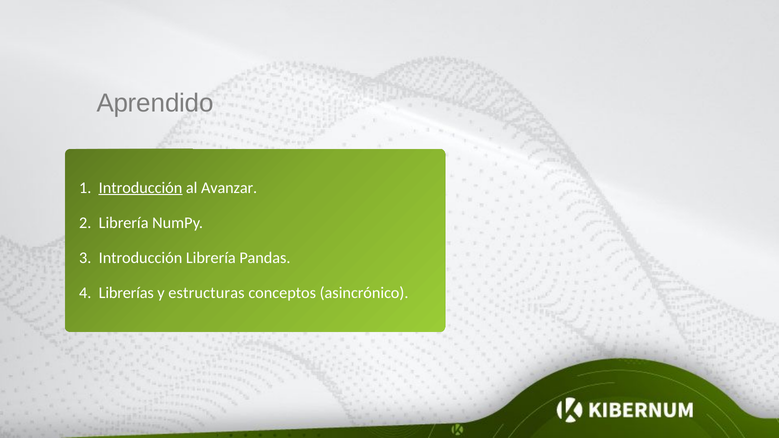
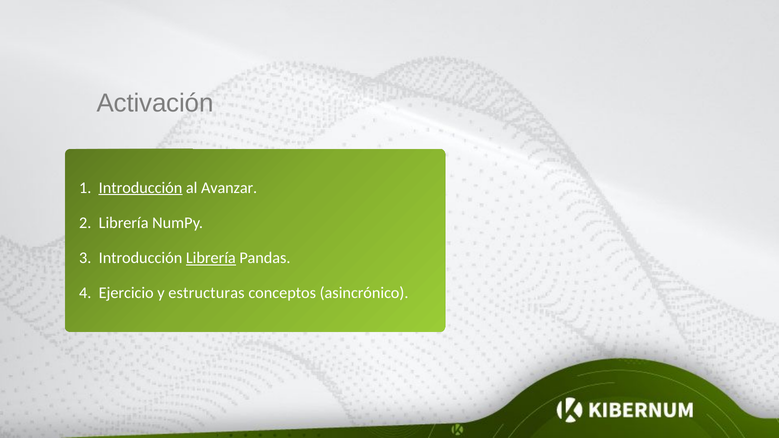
Aprendido: Aprendido -> Activación (155, 103)
Librería underline: none -> present (211, 258)
Librerías: Librerías -> Ejercicio (126, 293)
